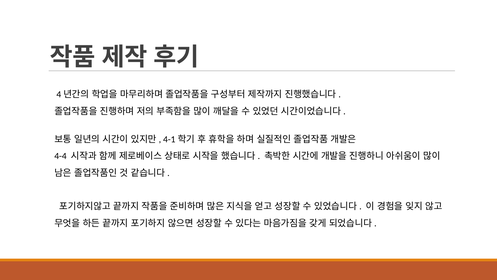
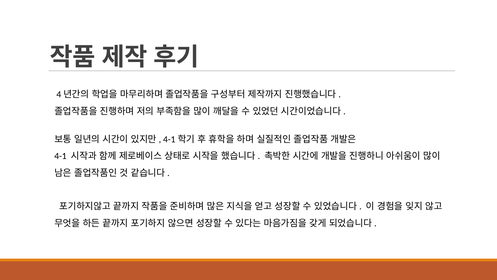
4-4: 4-4 -> 4-1 (61, 156)
